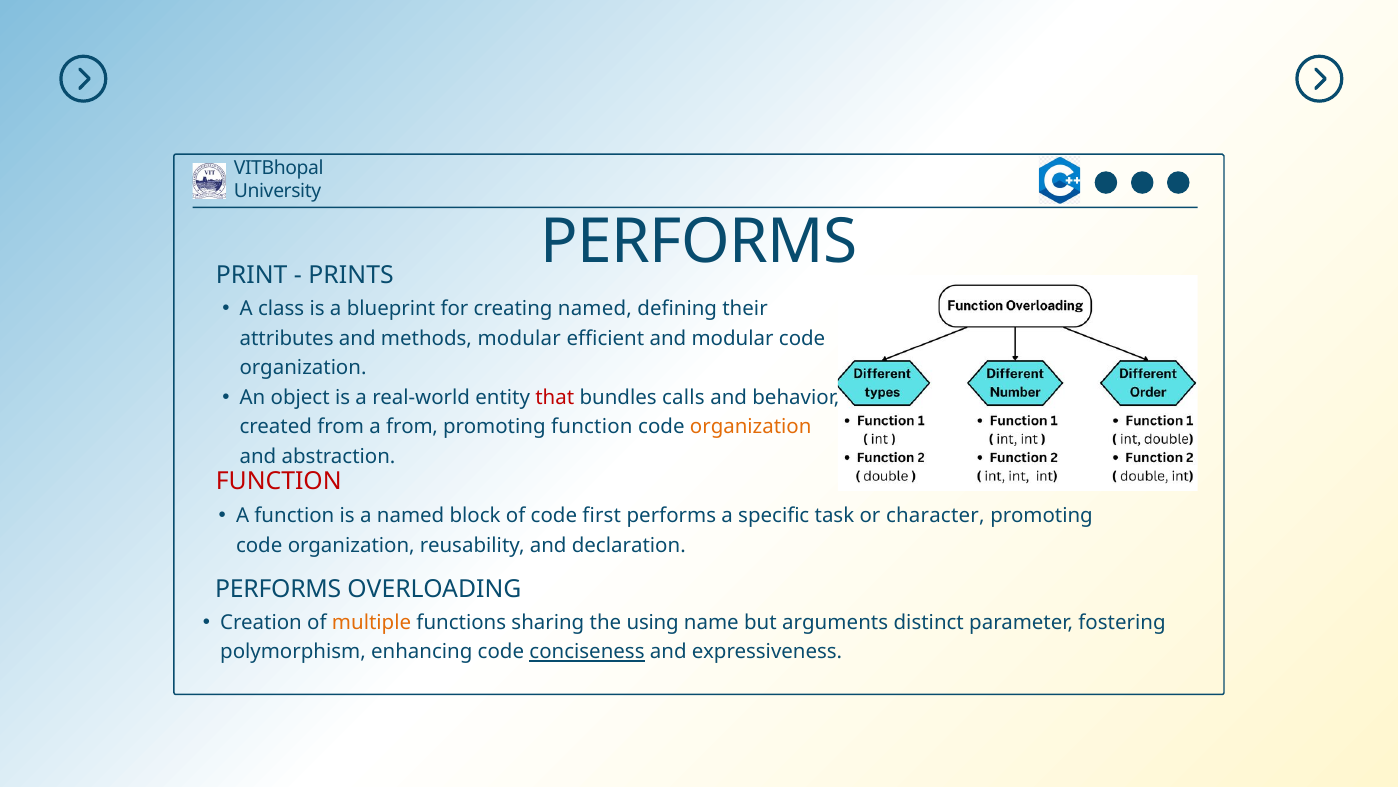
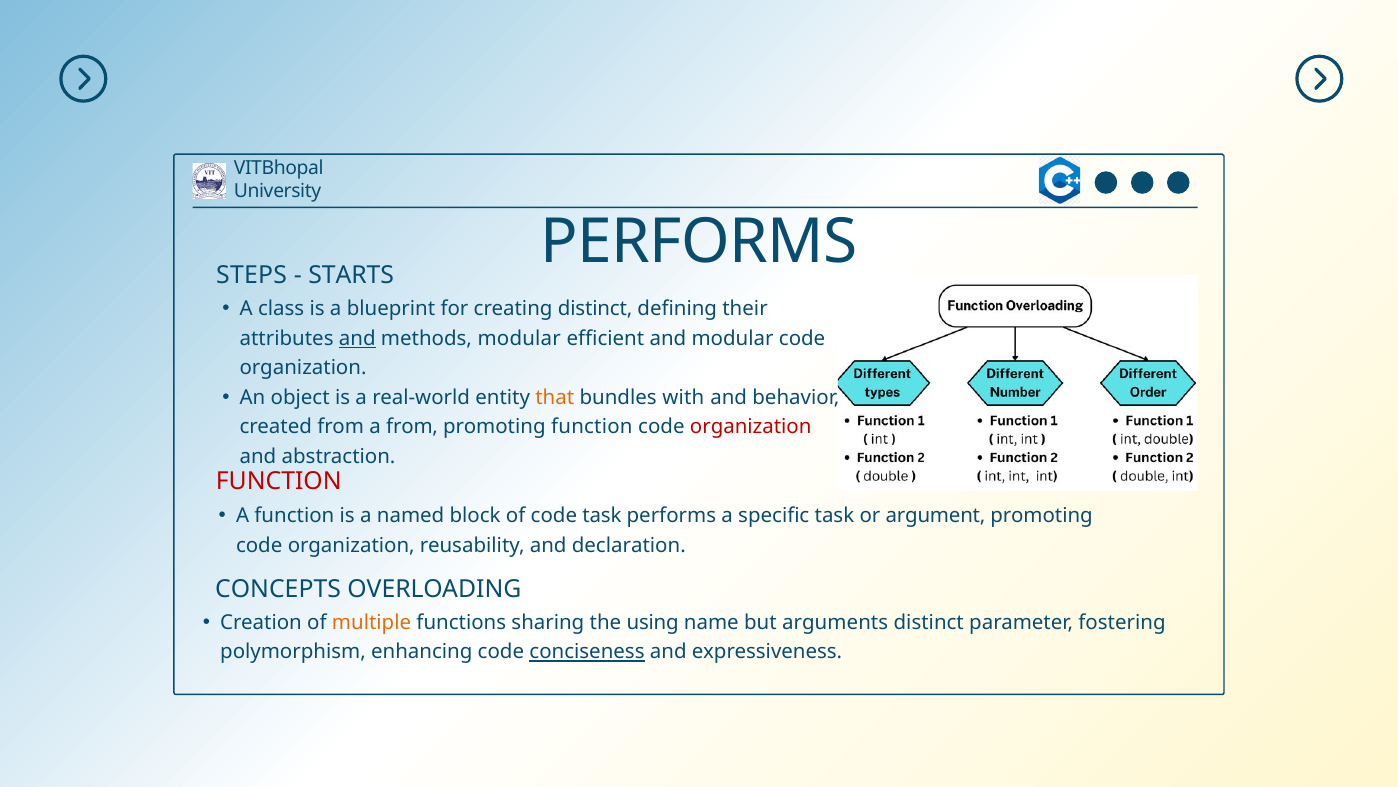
PRINT: PRINT -> STEPS (252, 275)
PRINTS: PRINTS -> STARTS (351, 275)
creating named: named -> distinct (595, 309)
and underline: none -> present (357, 338)
that colour: red -> orange (555, 397)
calls: calls -> with (683, 397)
organization colour: orange -> red (751, 426)
code first: first -> task (602, 516)
character: character -> argument (935, 516)
PERFORMS: PERFORMS -> CONCEPTS (278, 589)
